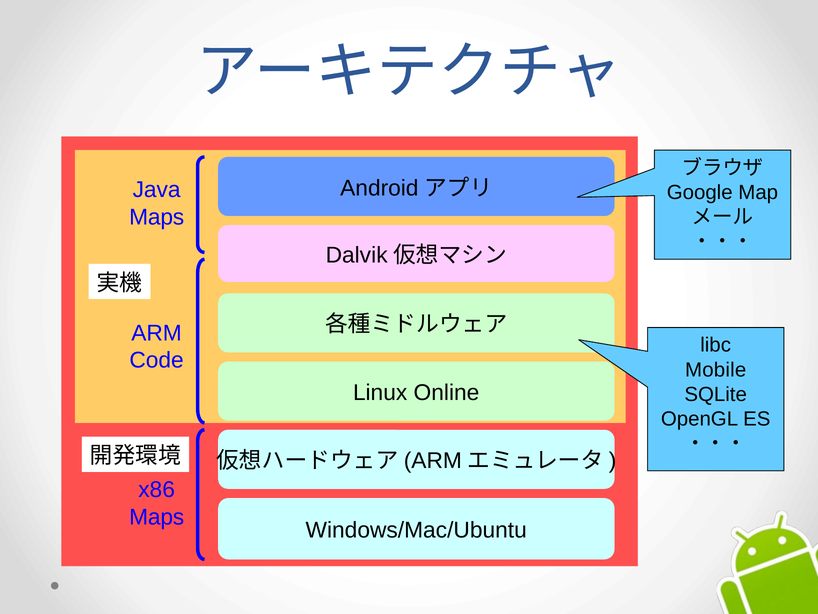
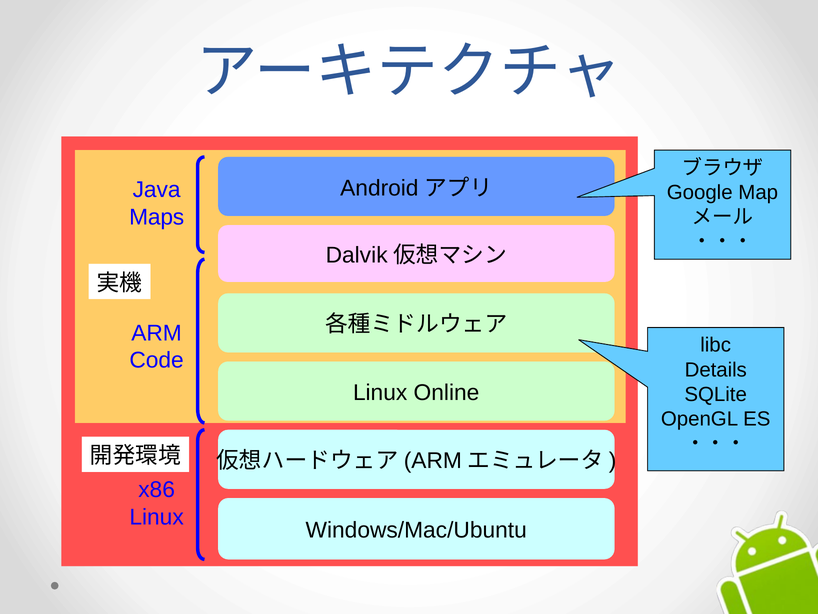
Mobile: Mobile -> Details (716, 369)
Maps: Maps -> Linux (157, 517)
